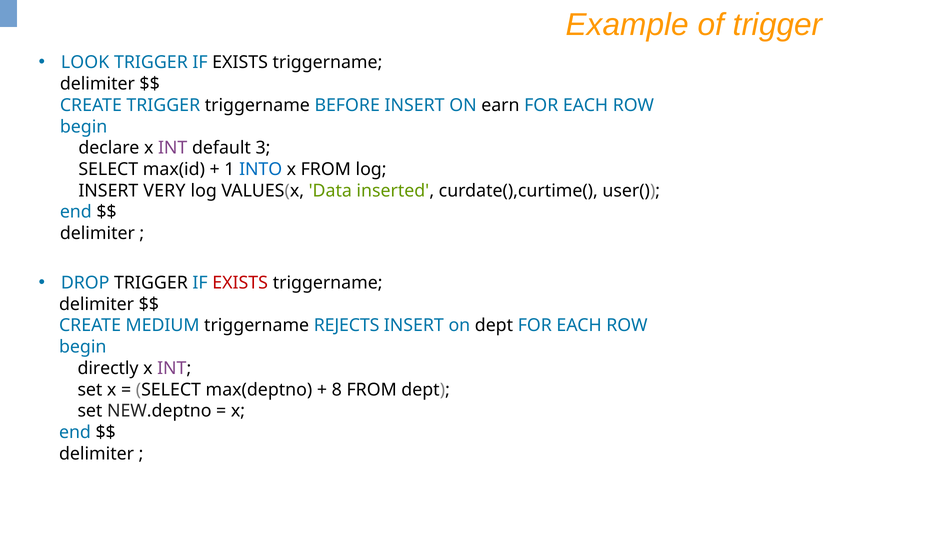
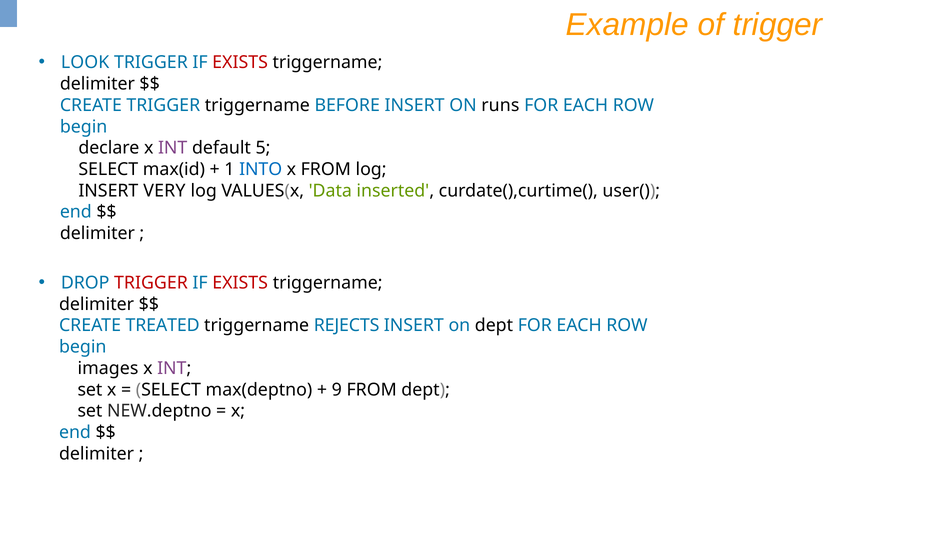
EXISTS colour: black -> red (240, 62)
earn: earn -> runs (500, 105)
3: 3 -> 5 (263, 148)
TRIGGER colour: black -> red (151, 282)
MEDIUM: MEDIUM -> TREATED (163, 325)
directly: directly -> images (108, 368)
8: 8 -> 9 (337, 389)
